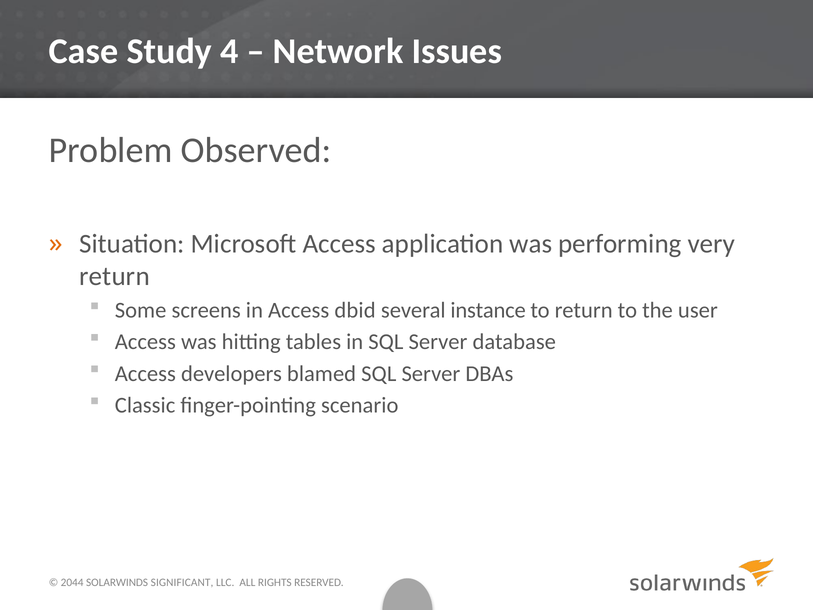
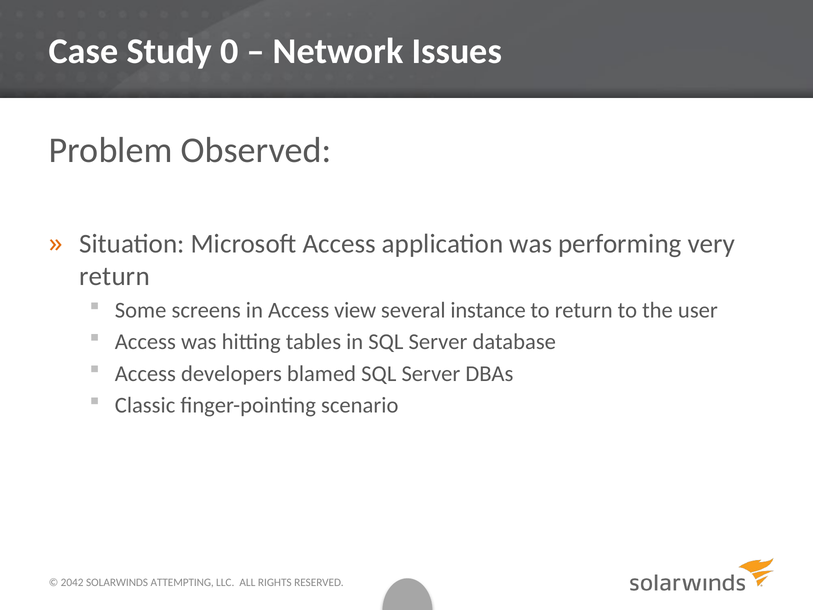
4: 4 -> 0 (229, 51)
dbid: dbid -> view (355, 310)
2044: 2044 -> 2042 (72, 582)
SIGNIFICANT: SIGNIFICANT -> ATTEMPTING (182, 582)
